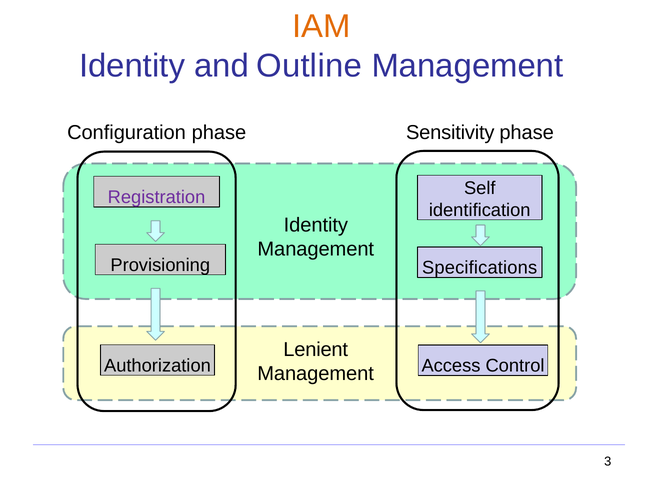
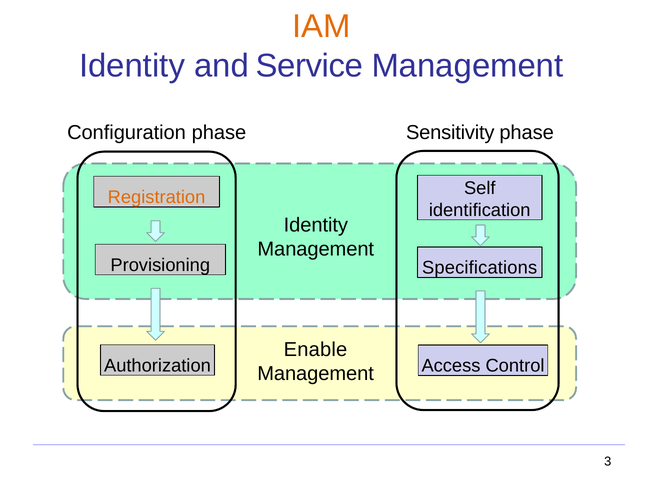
Outline: Outline -> Service (309, 66)
Registration colour: purple -> orange (157, 197)
Lenient: Lenient -> Enable (315, 349)
